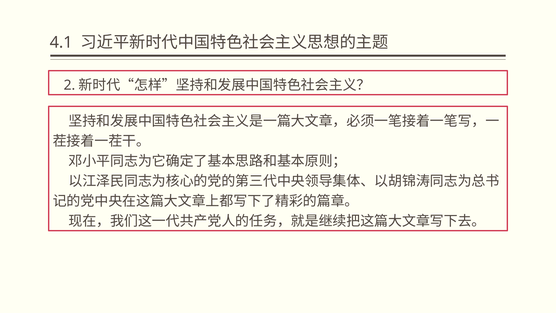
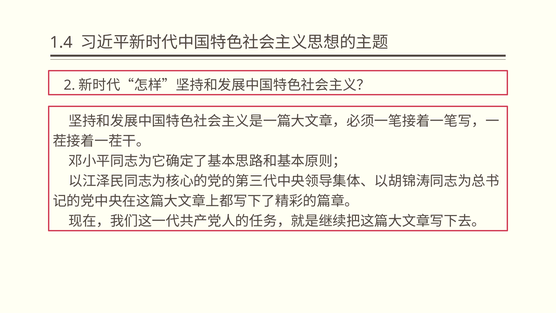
4.1: 4.1 -> 1.4 (61, 43)
